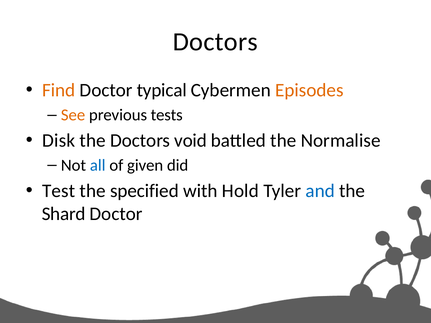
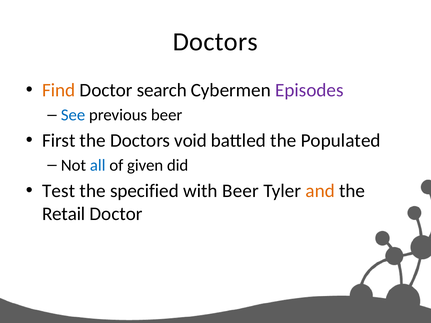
typical: typical -> search (162, 90)
Episodes colour: orange -> purple (309, 90)
See colour: orange -> blue (73, 115)
previous tests: tests -> beer (167, 115)
Disk: Disk -> First (59, 141)
Normalise: Normalise -> Populated (341, 141)
with Hold: Hold -> Beer (240, 191)
and colour: blue -> orange (320, 191)
Shard: Shard -> Retail (64, 214)
